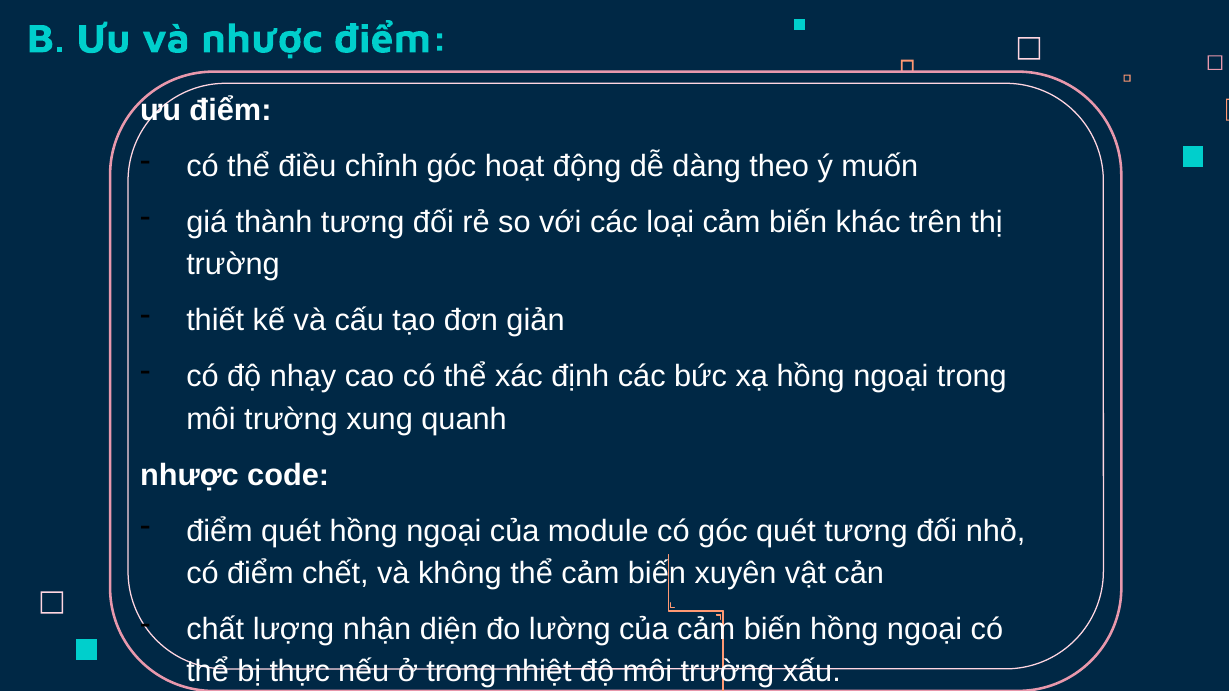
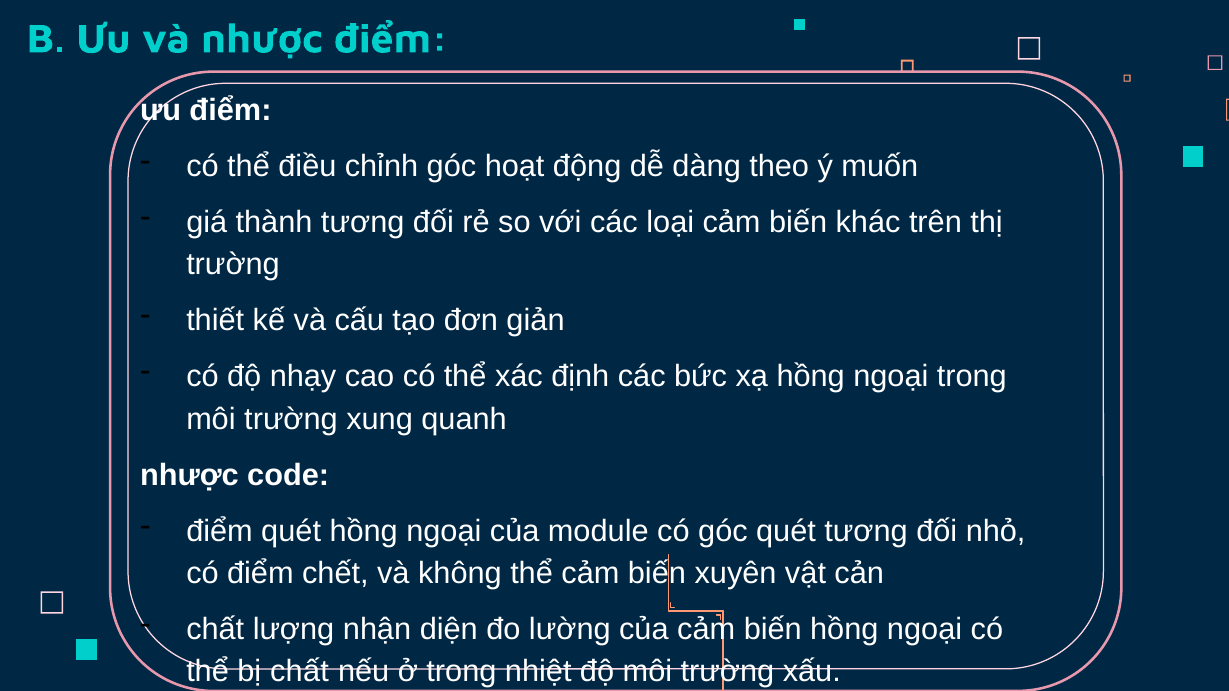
bị thực: thực -> chất (300, 672)
